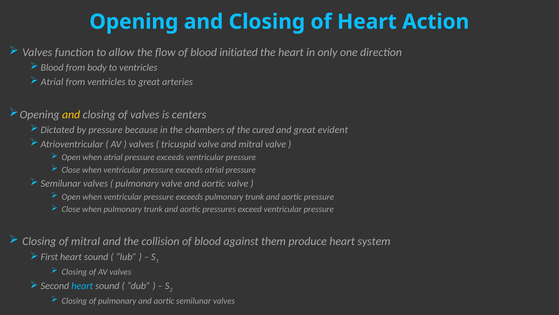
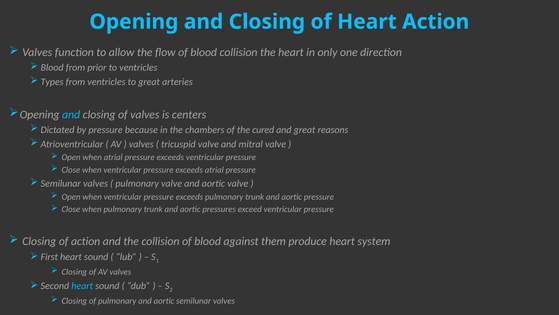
blood initiated: initiated -> collision (239, 52)
body: body -> prior (97, 68)
Atrial: Atrial -> Types (52, 82)
and colour: yellow -> light blue (71, 114)
evident: evident -> reasons (333, 130)
of mitral: mitral -> action (86, 241)
